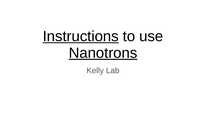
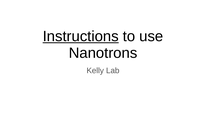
Nanotrons underline: present -> none (103, 53)
